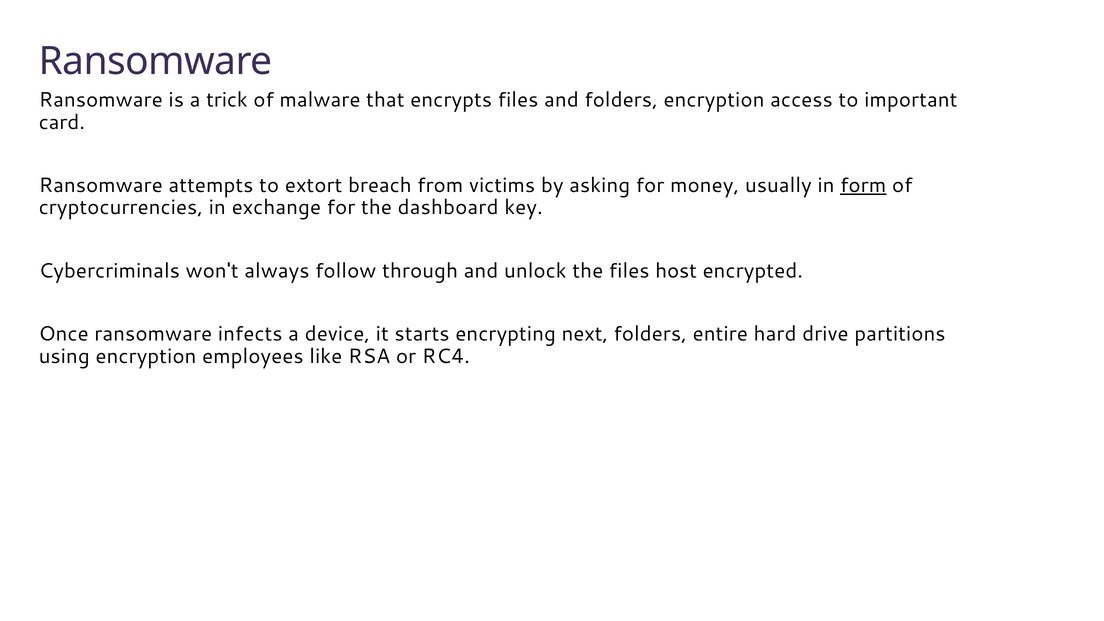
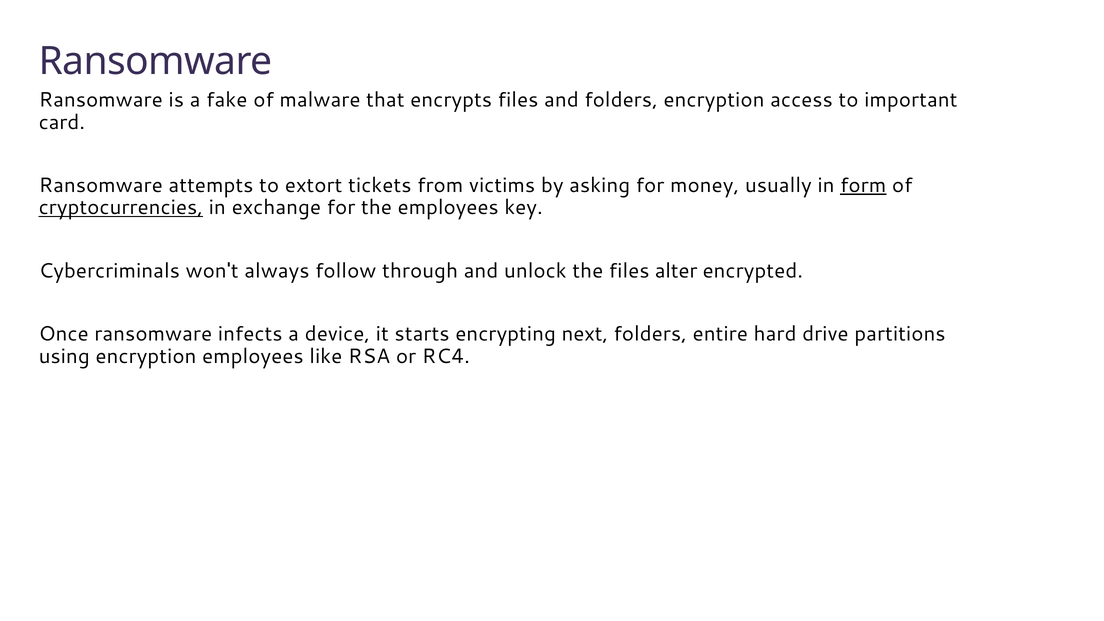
trick: trick -> fake (227, 100)
breach: breach -> tickets (380, 185)
cryptocurrencies underline: none -> present (121, 208)
the dashboard: dashboard -> employees (448, 208)
host: host -> alter (676, 271)
